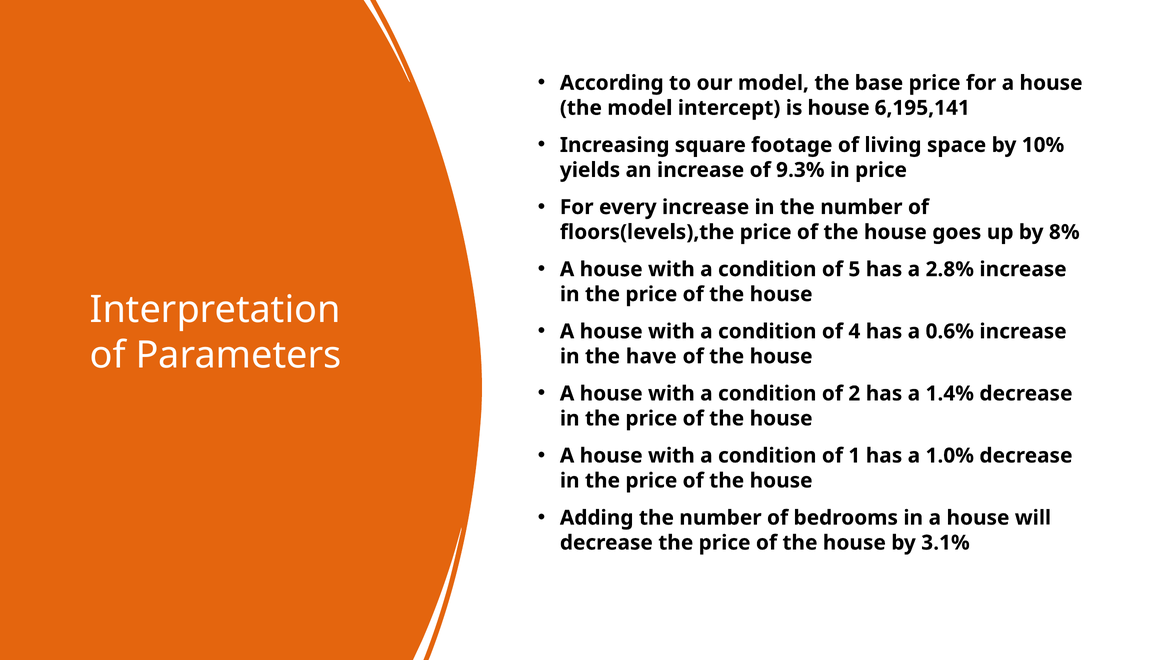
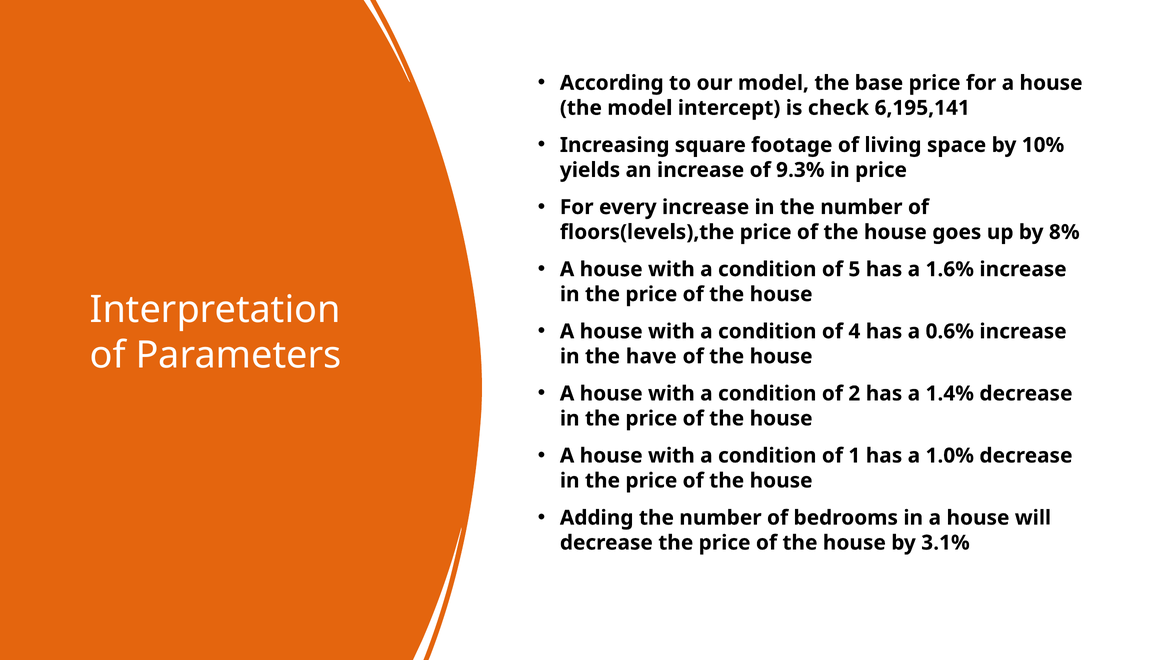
is house: house -> check (838, 108)
2.8%: 2.8% -> 1.6% (950, 269)
